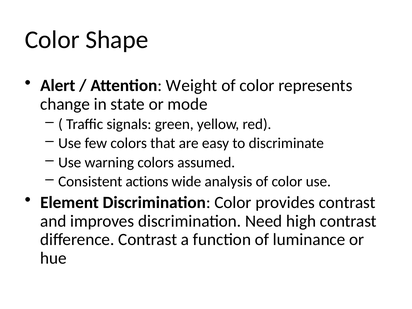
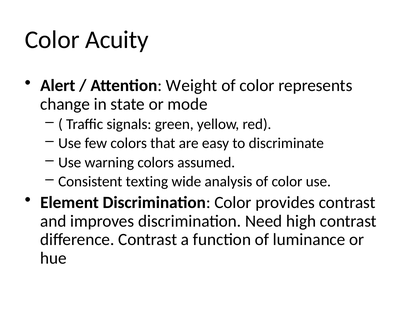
Shape: Shape -> Acuity (117, 40)
actions: actions -> texting (147, 182)
